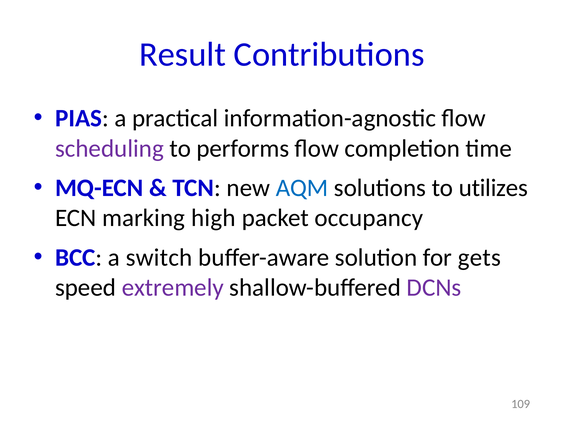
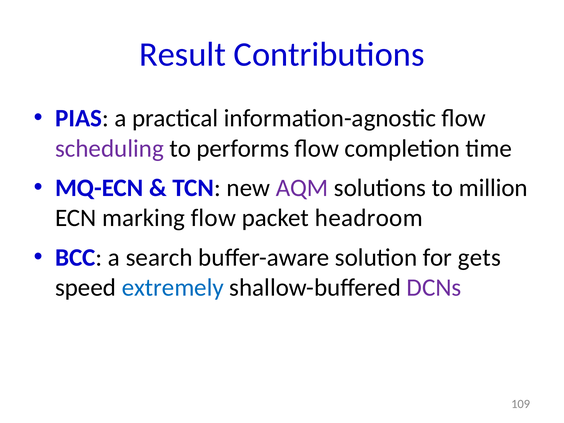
AQM colour: blue -> purple (302, 188)
utilizes: utilizes -> million (493, 188)
marking high: high -> flow (213, 218)
occupancy: occupancy -> headroom (369, 218)
switch: switch -> search (159, 258)
extremely colour: purple -> blue (173, 288)
